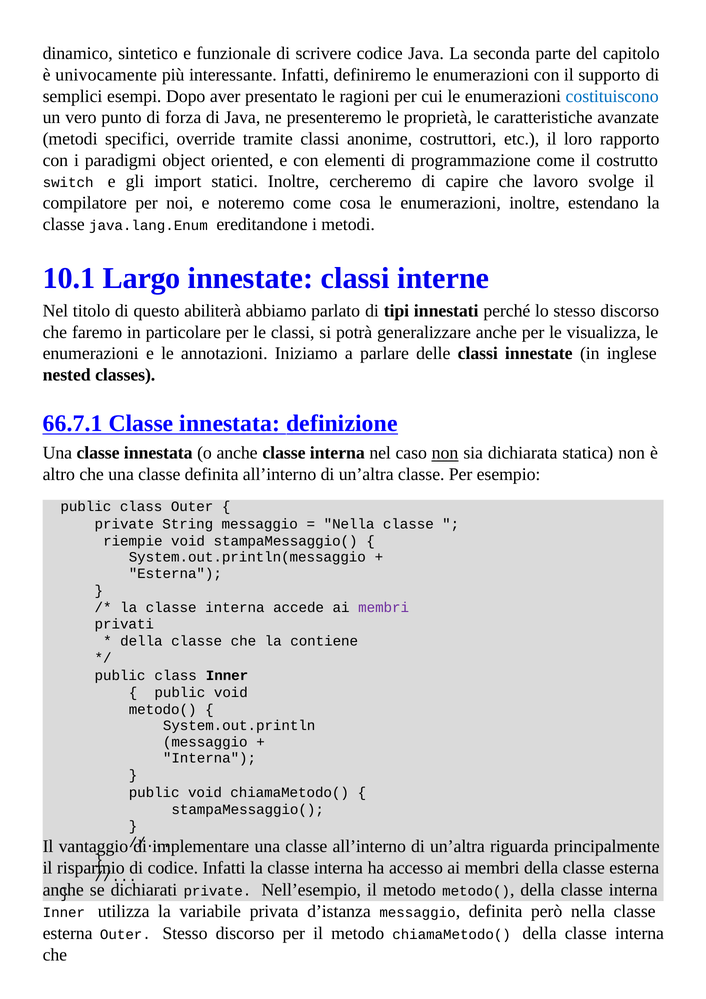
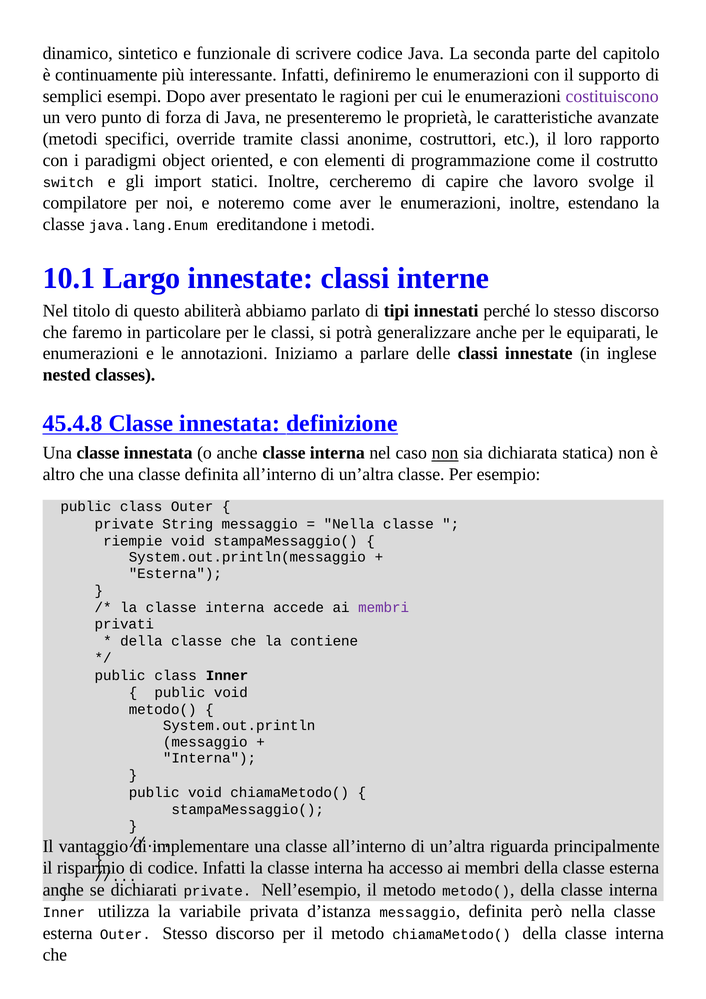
univocamente: univocamente -> continuamente (106, 75)
costituiscono colour: blue -> purple (612, 96)
come cosa: cosa -> aver (355, 203)
visualizza: visualizza -> equiparati (604, 332)
66.7.1: 66.7.1 -> 45.4.8 (73, 424)
